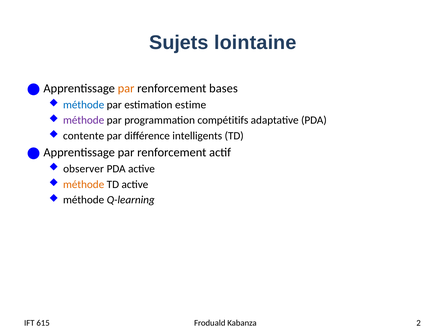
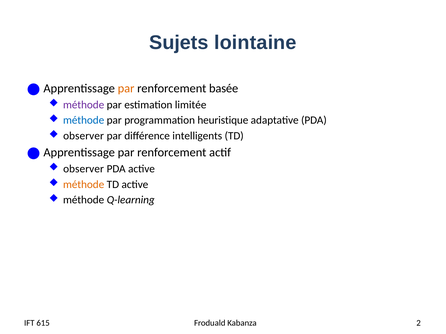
bases: bases -> basée (224, 89)
méthode colour: blue -> purple (84, 105)
estime: estime -> limitée (191, 105)
méthode colour: purple -> blue (84, 120)
compétitifs: compétitifs -> heuristique (223, 120)
contente: contente -> observer (84, 136)
